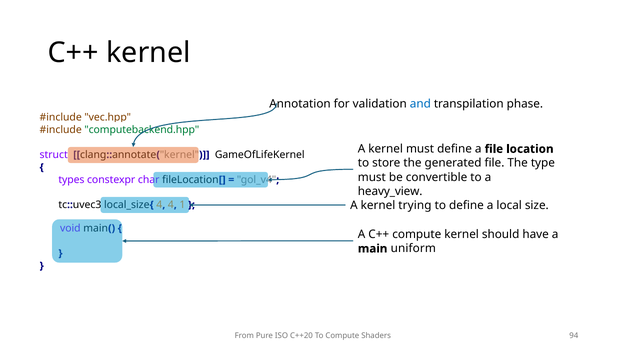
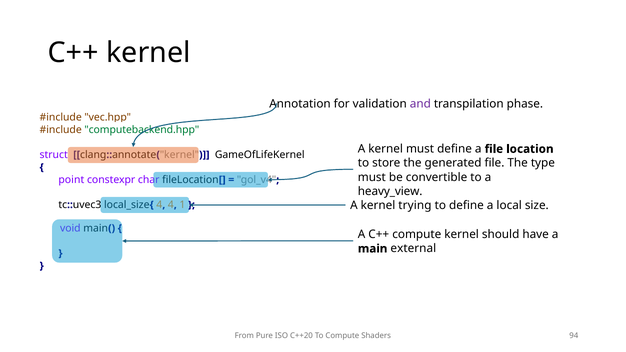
and colour: blue -> purple (420, 104)
types: types -> point (71, 180)
uniform: uniform -> external (413, 249)
